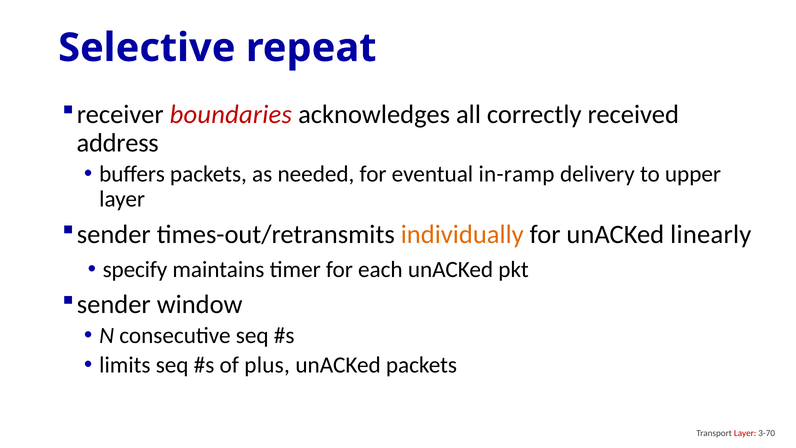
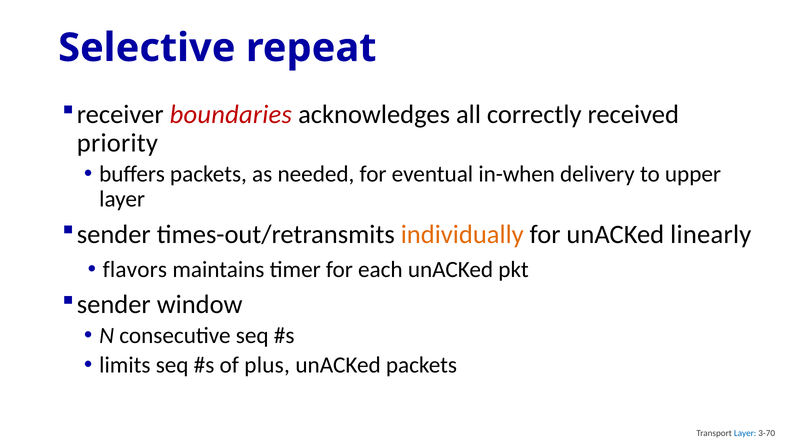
address: address -> priority (117, 143)
in-ramp: in-ramp -> in-when (517, 174)
specify: specify -> flavors (135, 269)
Layer colour: red -> blue (745, 433)
